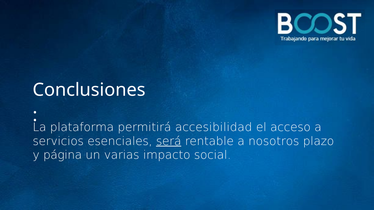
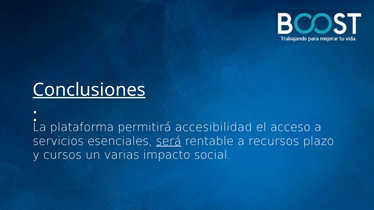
Conclusiones underline: none -> present (89, 90)
nosotros: nosotros -> recursos (274, 141)
página: página -> cursos (62, 155)
